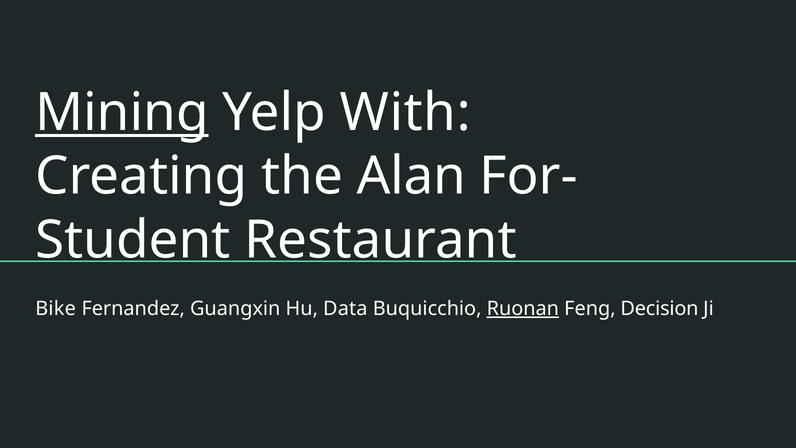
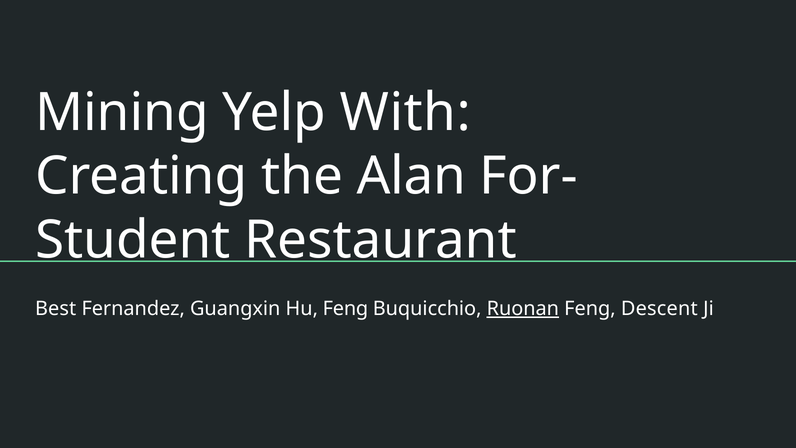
Mining underline: present -> none (122, 113)
Bike: Bike -> Best (56, 309)
Hu Data: Data -> Feng (345, 309)
Decision: Decision -> Descent (659, 309)
